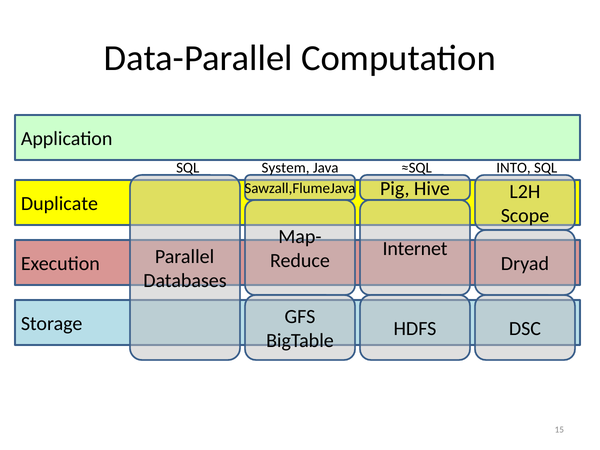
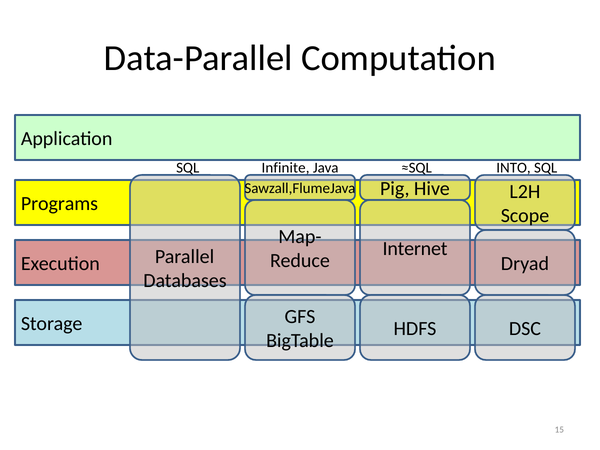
System: System -> Infinite (286, 168)
Duplicate: Duplicate -> Programs (59, 204)
